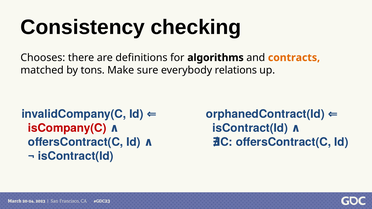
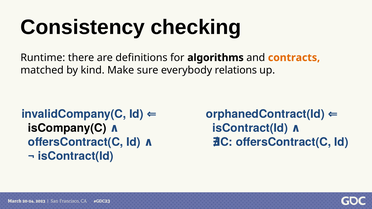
Chooses: Chooses -> Runtime (43, 58)
tons: tons -> kind (93, 70)
isCompany(C colour: red -> black (67, 128)
